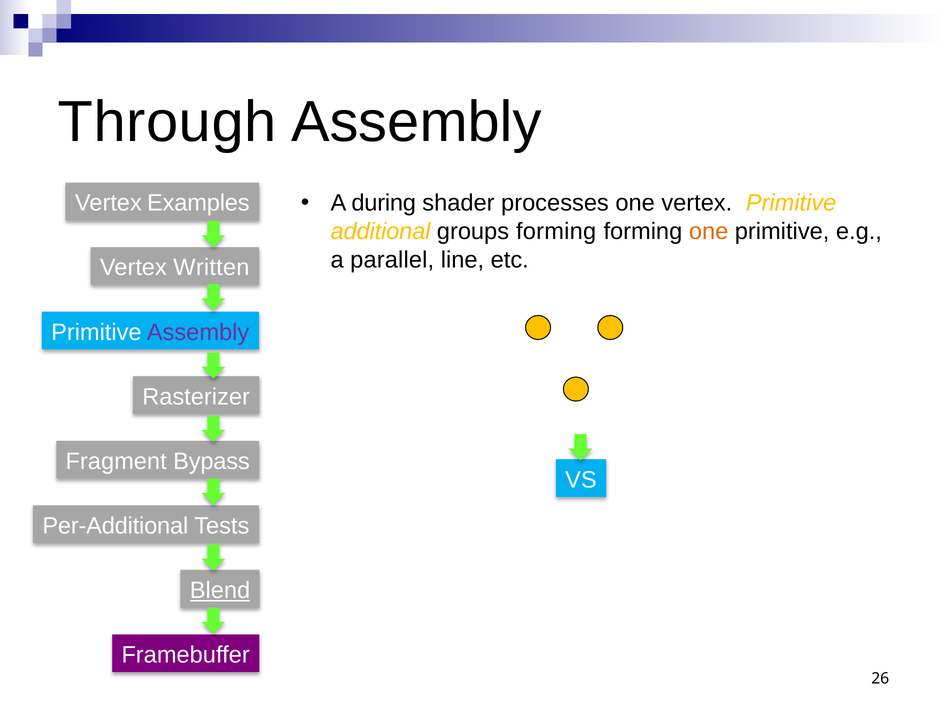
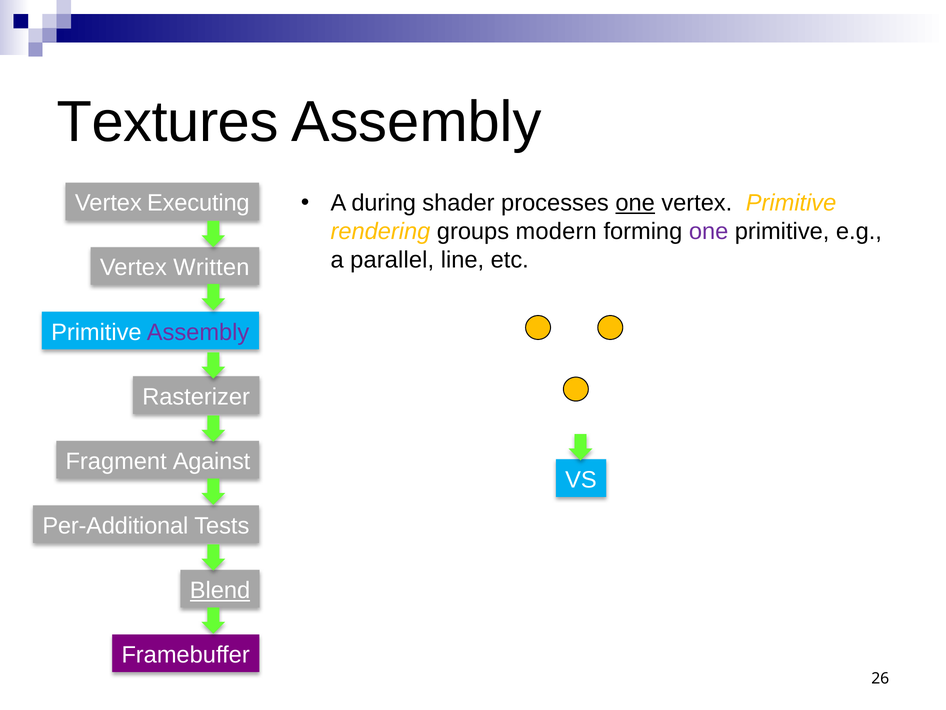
Through: Through -> Textures (168, 122)
one underline: none -> present (635, 203)
Examples: Examples -> Executing (198, 203)
additional: additional -> rendering (380, 231)
groups forming: forming -> modern (556, 231)
one colour: orange -> purple (709, 231)
Bypass: Bypass -> Against (211, 461)
